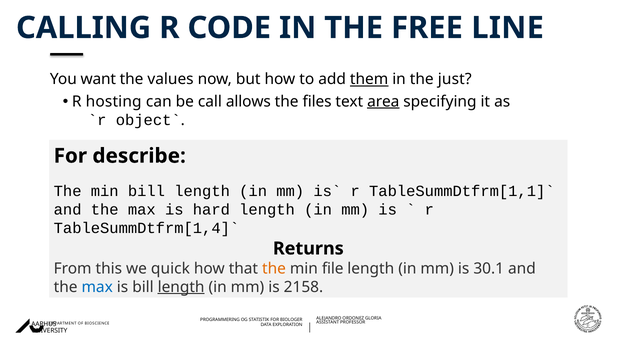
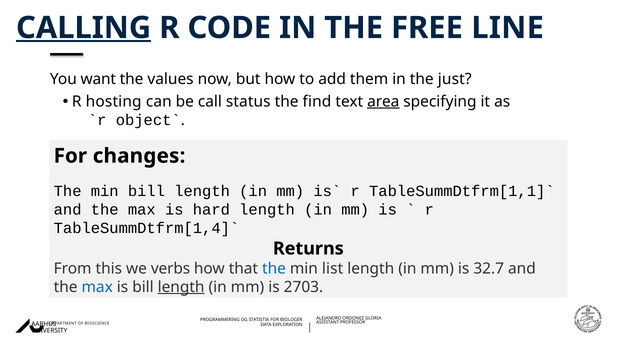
CALLING underline: none -> present (84, 28)
them underline: present -> none (369, 79)
allows: allows -> status (248, 101)
files: files -> find (317, 101)
describe: describe -> changes (139, 156)
quick: quick -> verbs (171, 268)
the colour: orange -> blue (274, 268)
file: file -> list (333, 268)
30.1: 30.1 -> 32.7 (489, 268)
2158: 2158 -> 2703 (303, 287)
